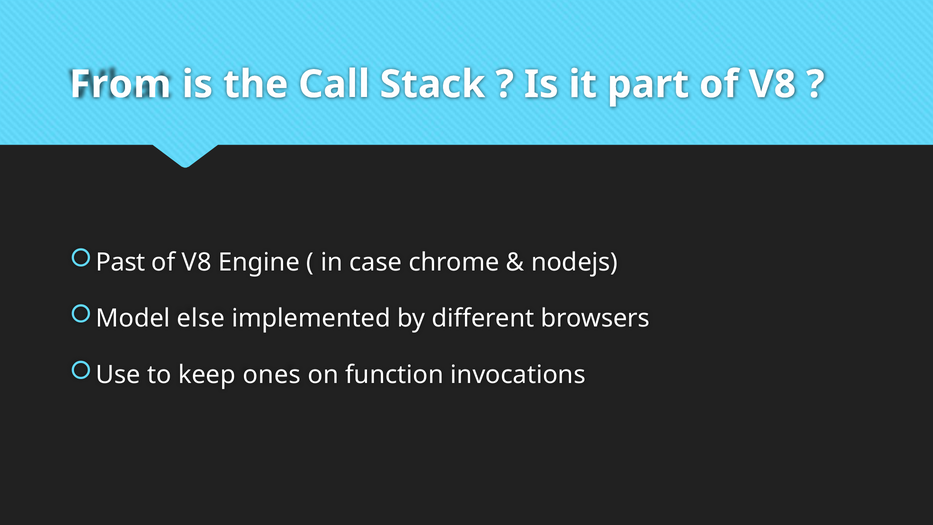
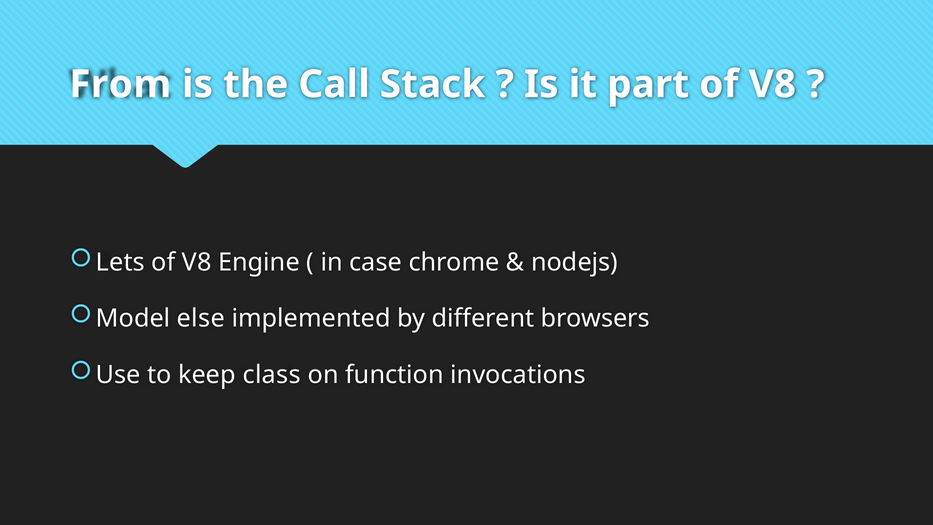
Past: Past -> Lets (120, 262)
ones: ones -> class (272, 375)
